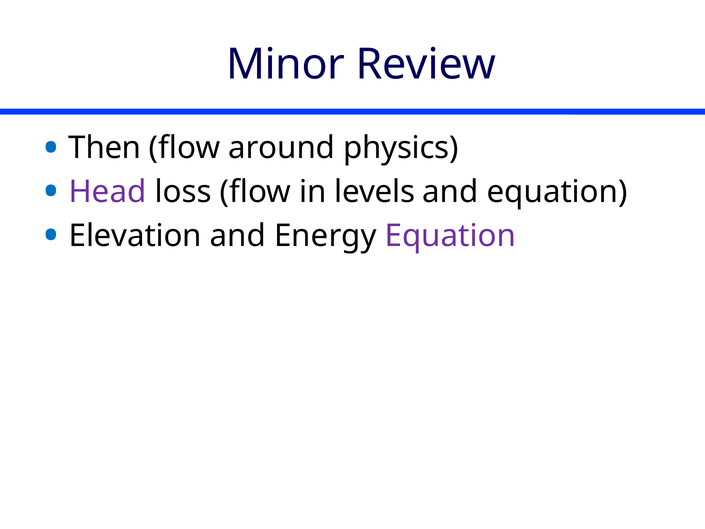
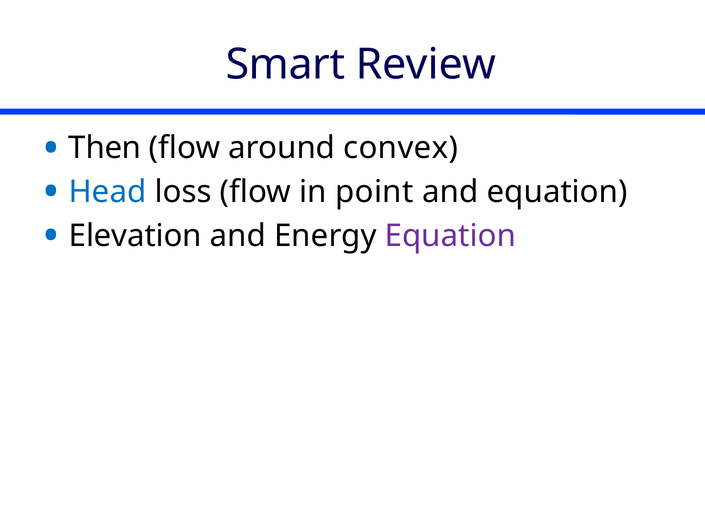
Minor: Minor -> Smart (286, 65)
physics: physics -> convex (401, 148)
Head colour: purple -> blue (108, 192)
levels: levels -> point (374, 192)
